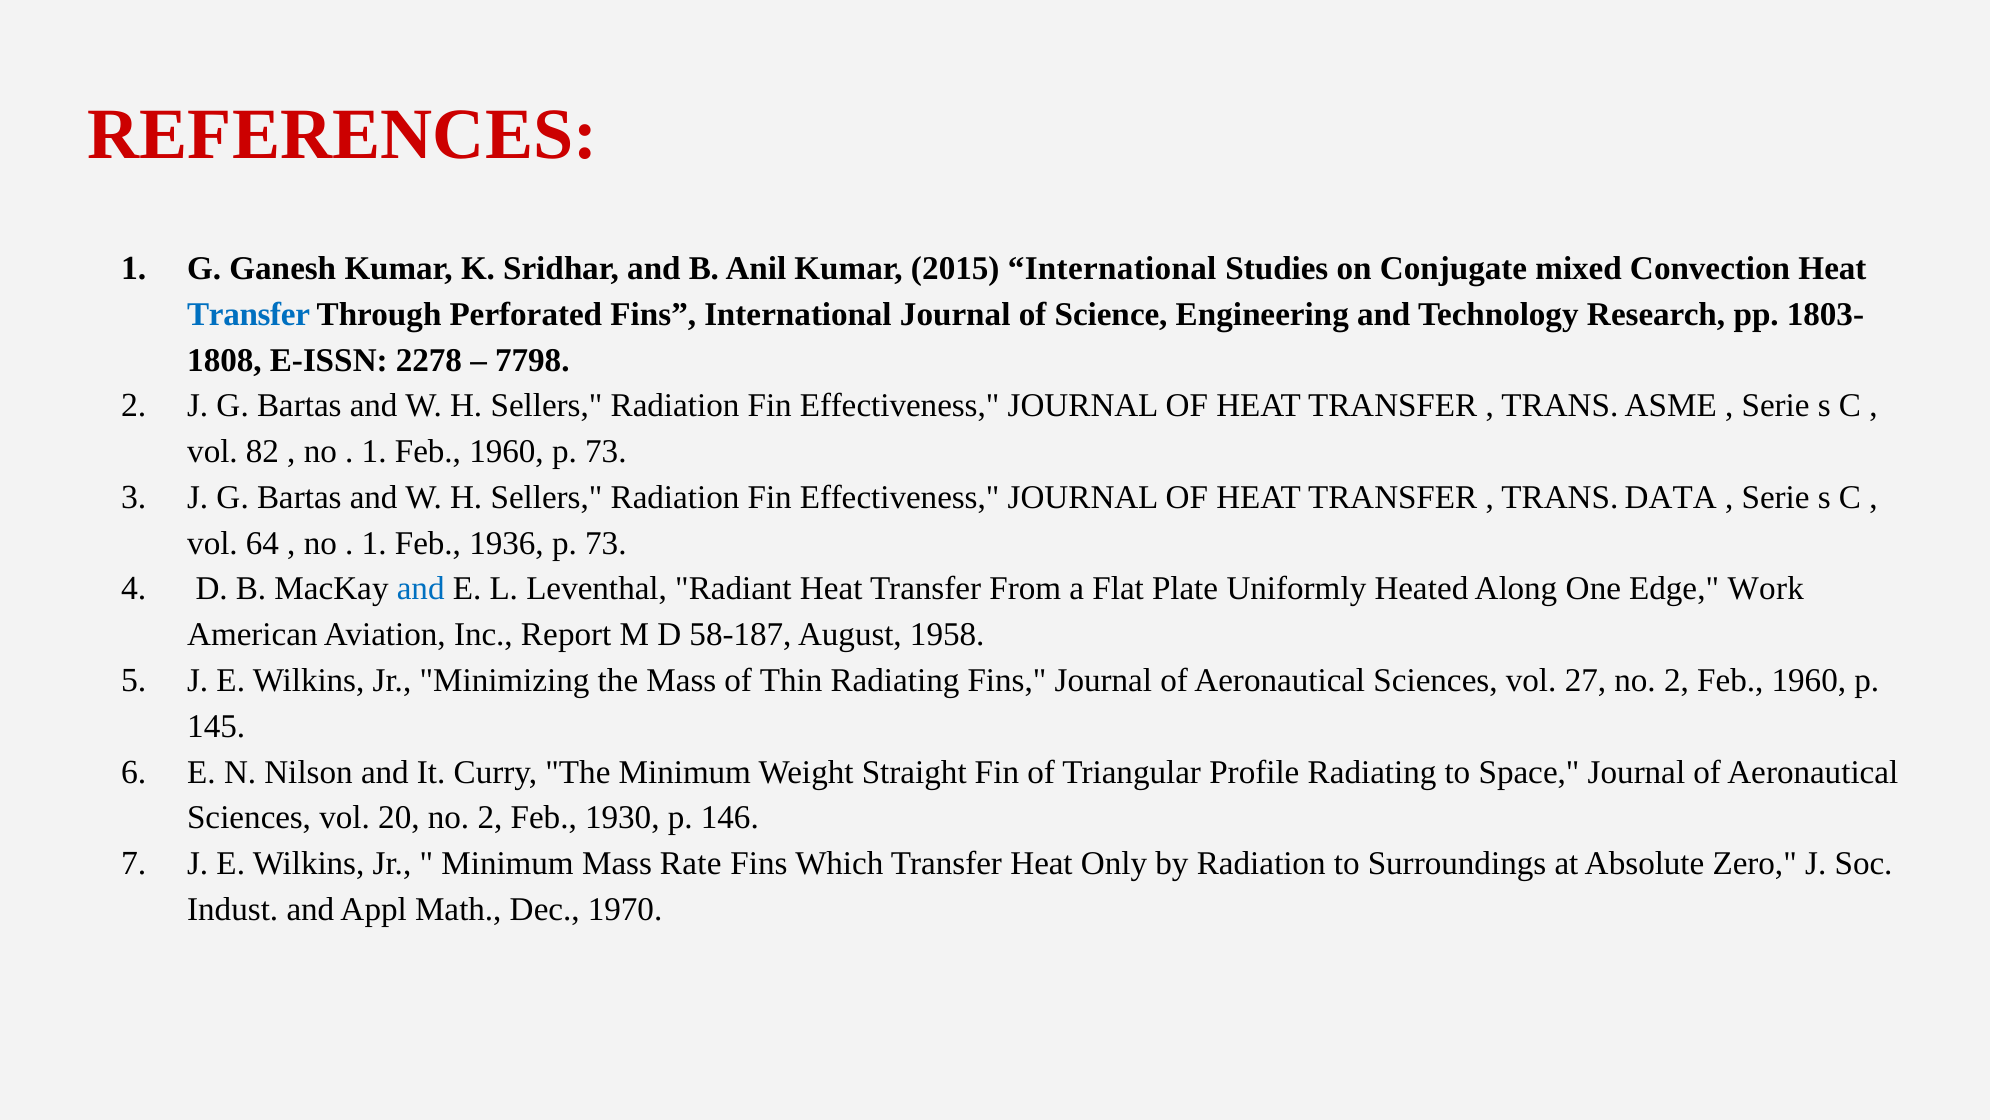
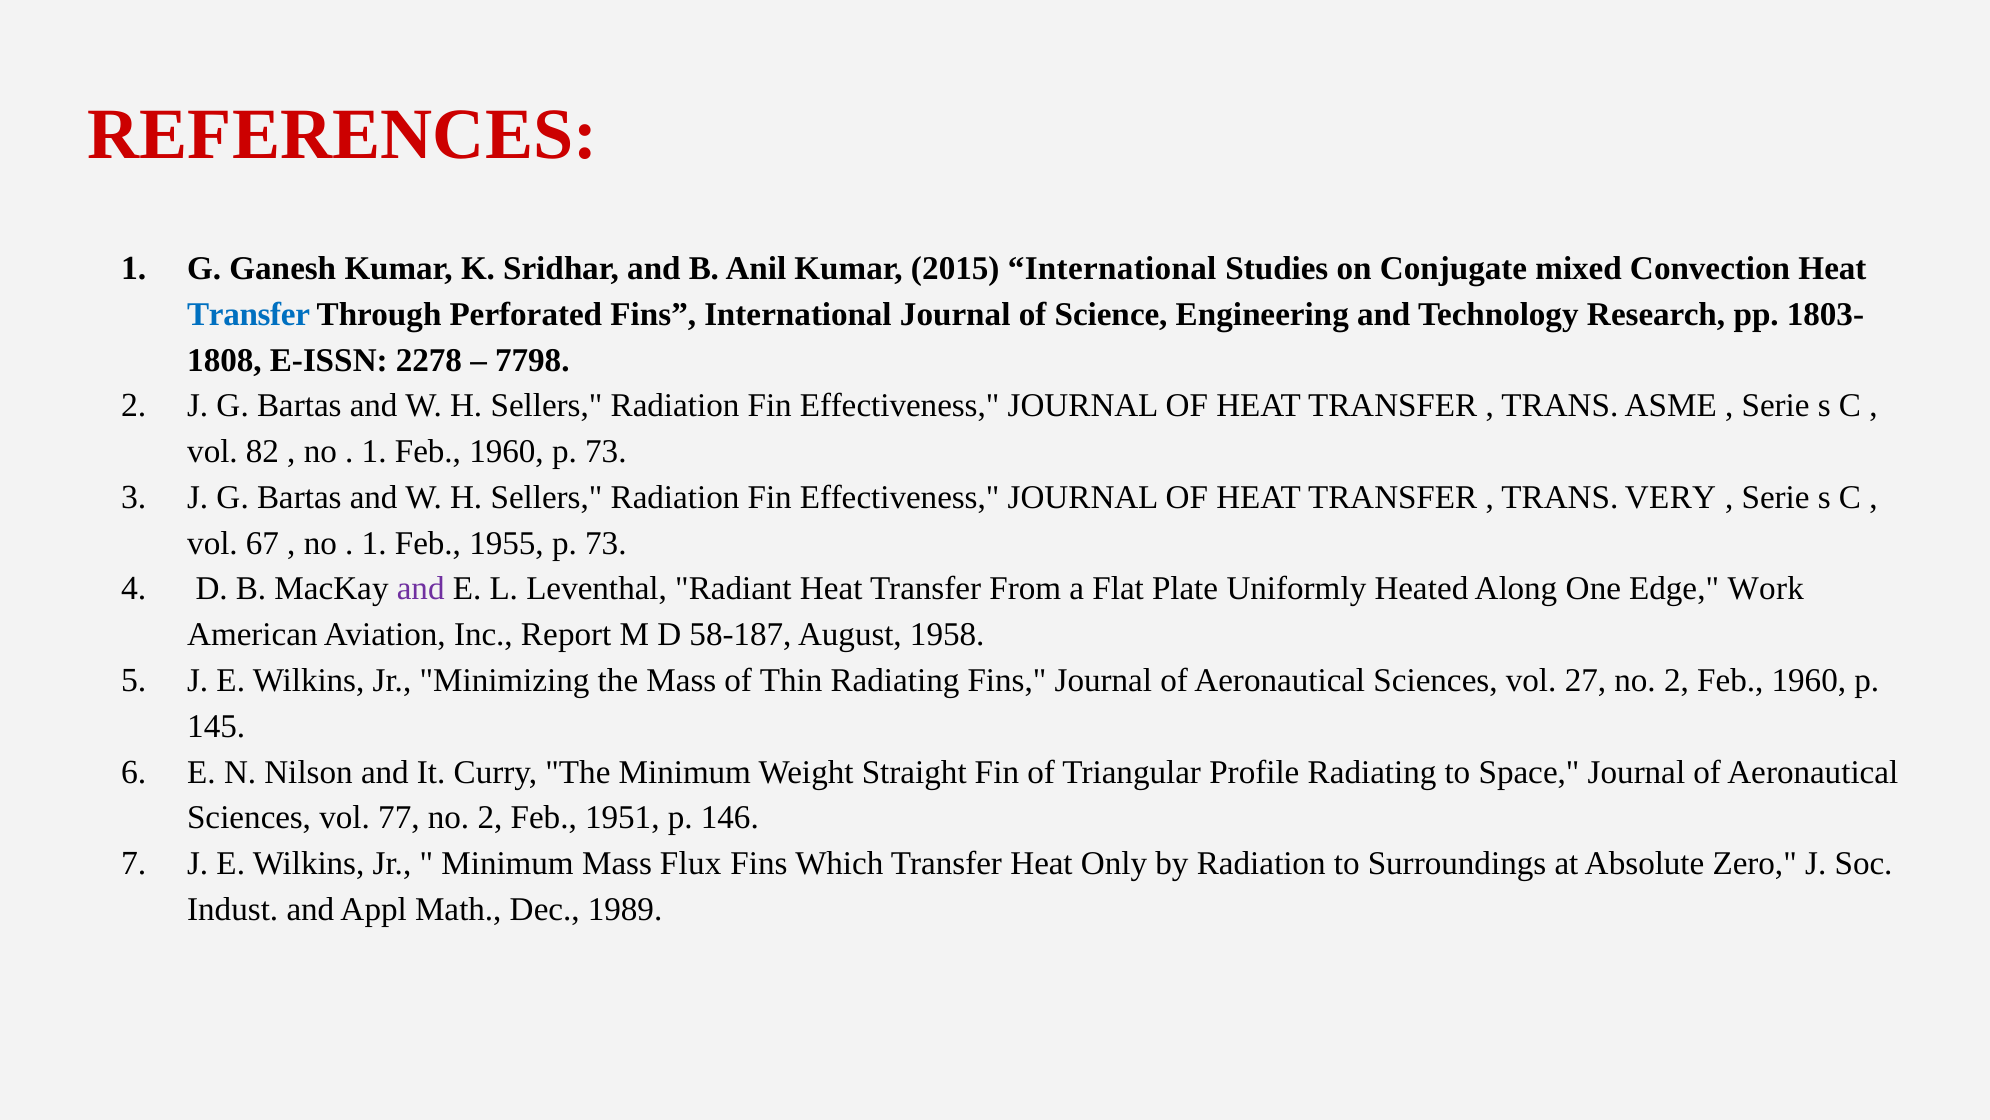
DATA: DATA -> VERY (1671, 497)
64: 64 -> 67 (262, 543)
1936: 1936 -> 1955 (507, 543)
and colour: blue -> purple (421, 589)
20: 20 -> 77 (399, 817)
1930: 1930 -> 1951 (622, 817)
Rate: Rate -> Flux (691, 863)
1970: 1970 -> 1989 (625, 909)
